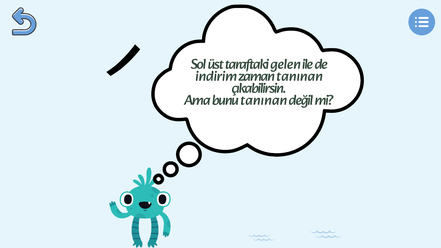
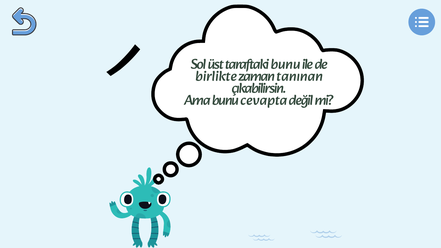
taraftaki gelen: gelen -> bunu (286, 64)
indirim: indirim -> birlikte (216, 76)
bunu tanınan: tanınan -> cevapta (264, 100)
